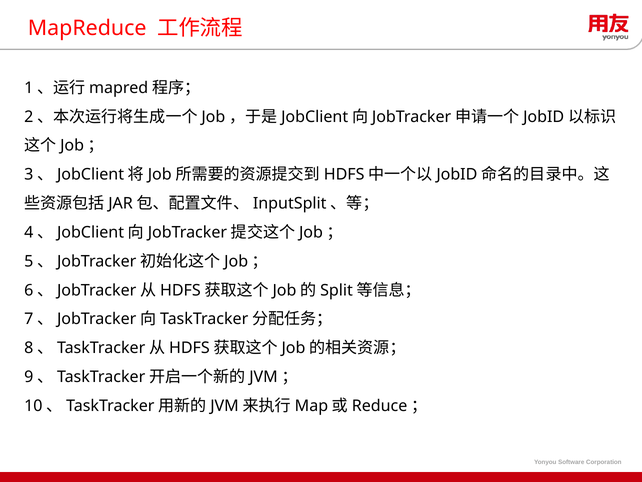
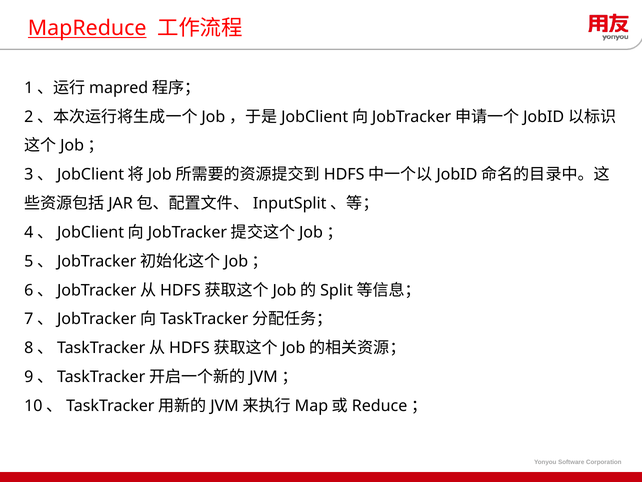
MapReduce underline: none -> present (87, 28)
